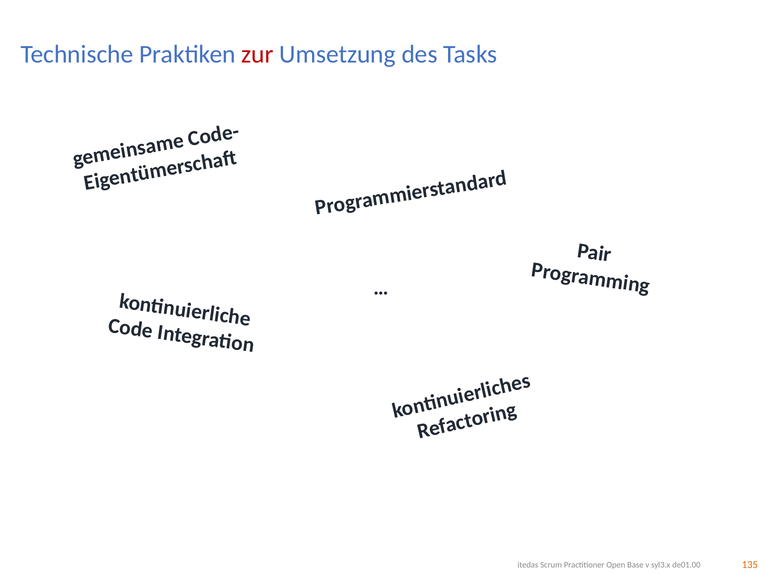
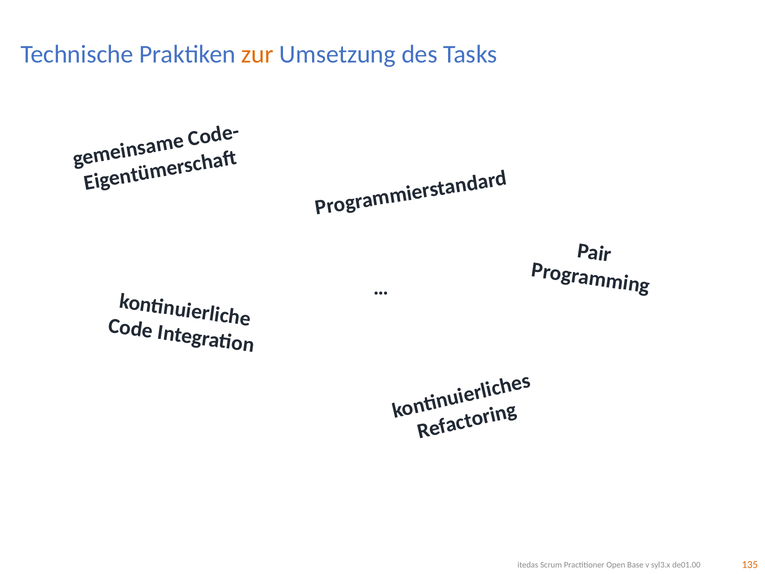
zur colour: red -> orange (257, 54)
